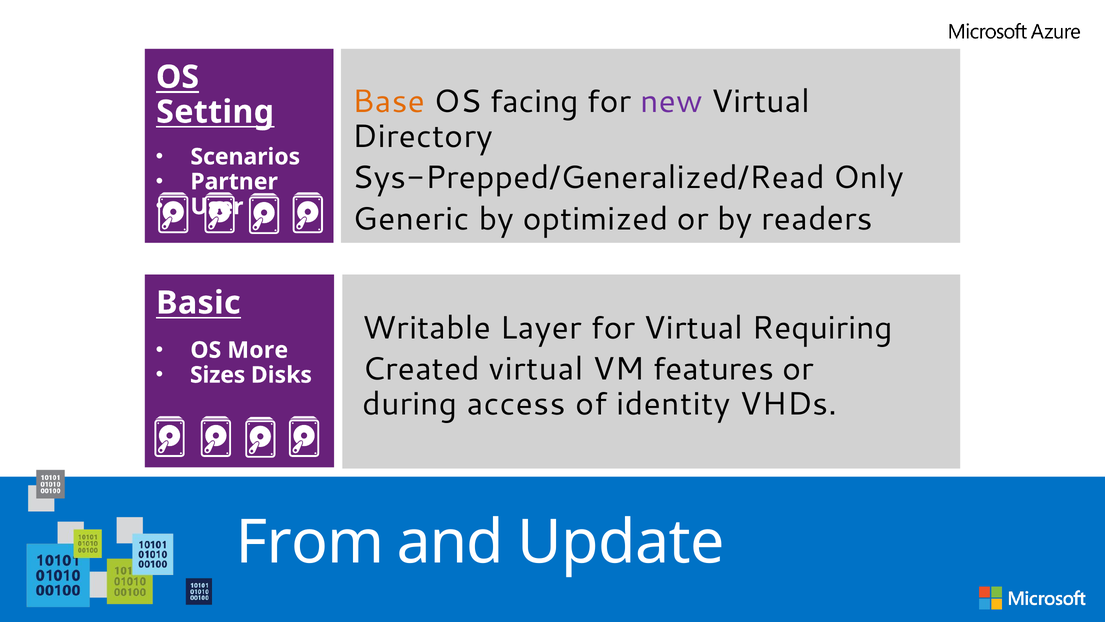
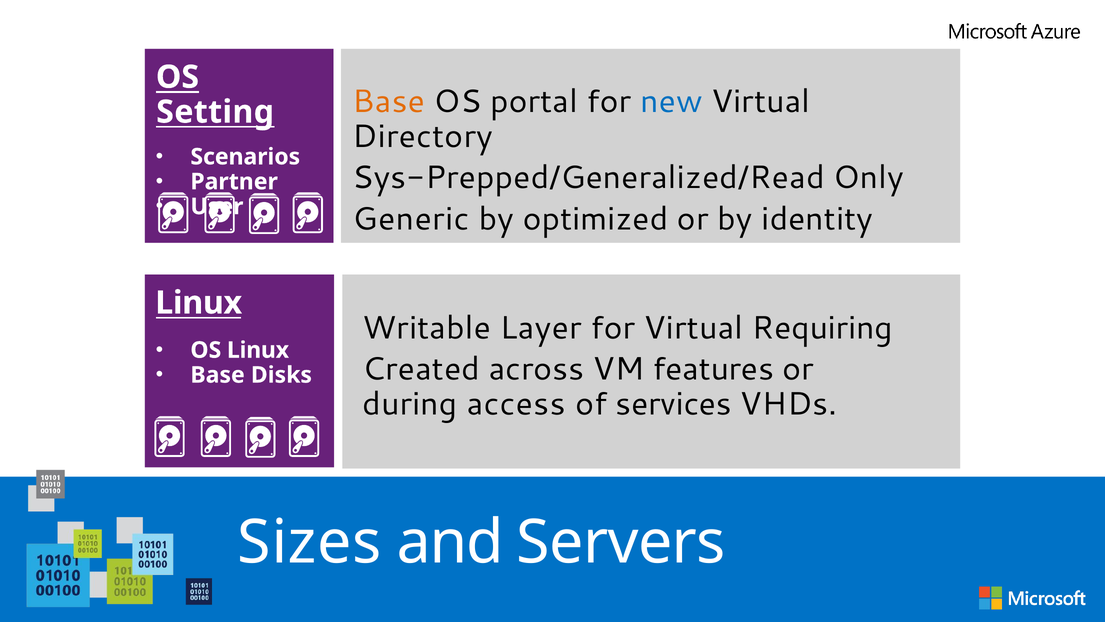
facing: facing -> portal (534, 102)
new colour: purple -> blue (671, 102)
readers: readers -> identity (817, 219)
Basic: Basic -> Linux (199, 303)
OS More: More -> Linux (258, 350)
Created virtual: virtual -> across (536, 369)
Sizes: Sizes -> Base (218, 375)
identity: identity -> services (674, 404)
From: From -> Sizes (309, 542)
Update: Update -> Servers (621, 542)
